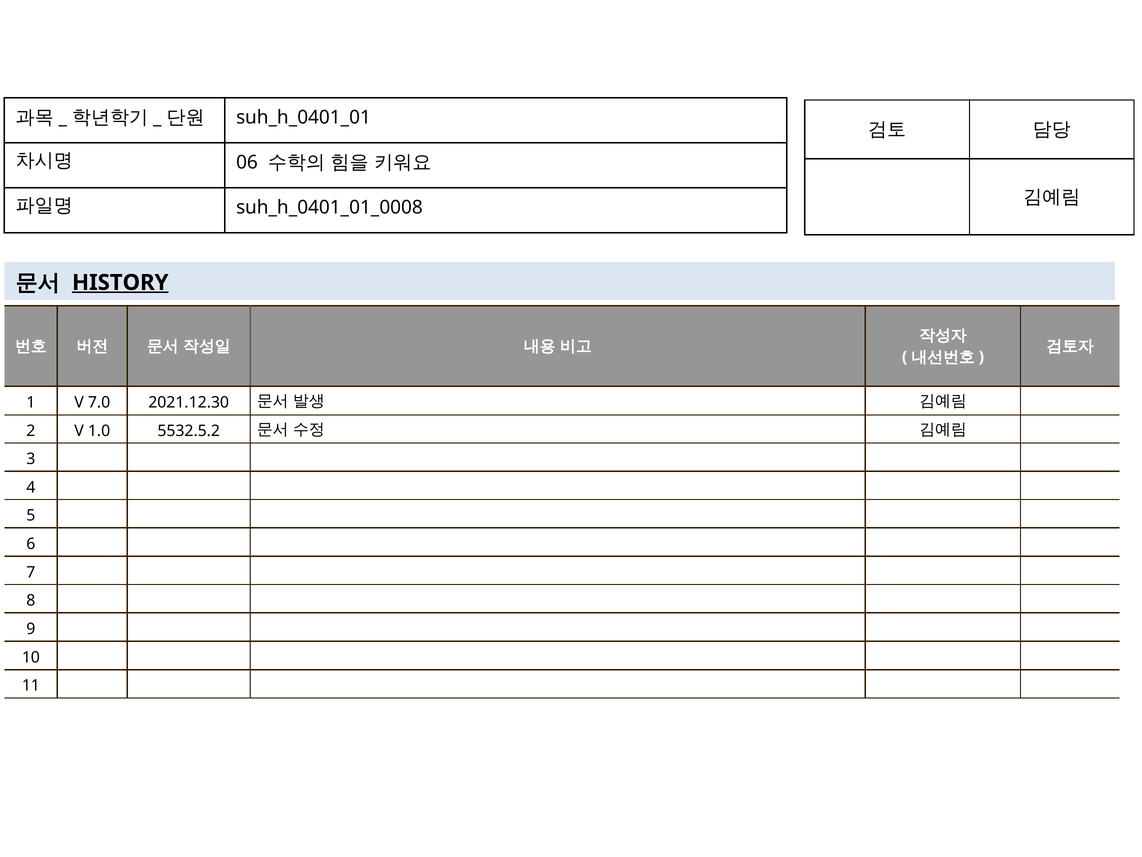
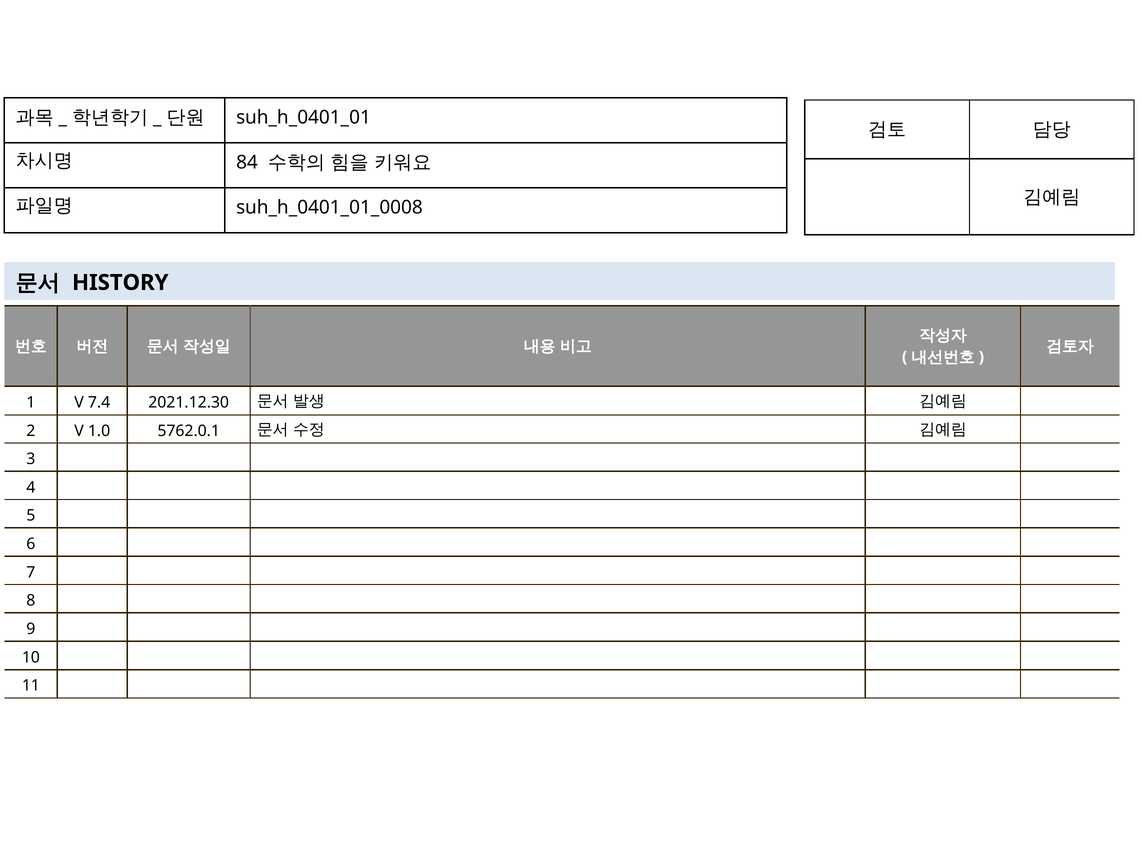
06: 06 -> 84 (247, 163)
HISTORY underline: present -> none (120, 282)
7.0: 7.0 -> 7.4 (99, 402)
5532.5.2: 5532.5.2 -> 5762.0.1 (189, 431)
